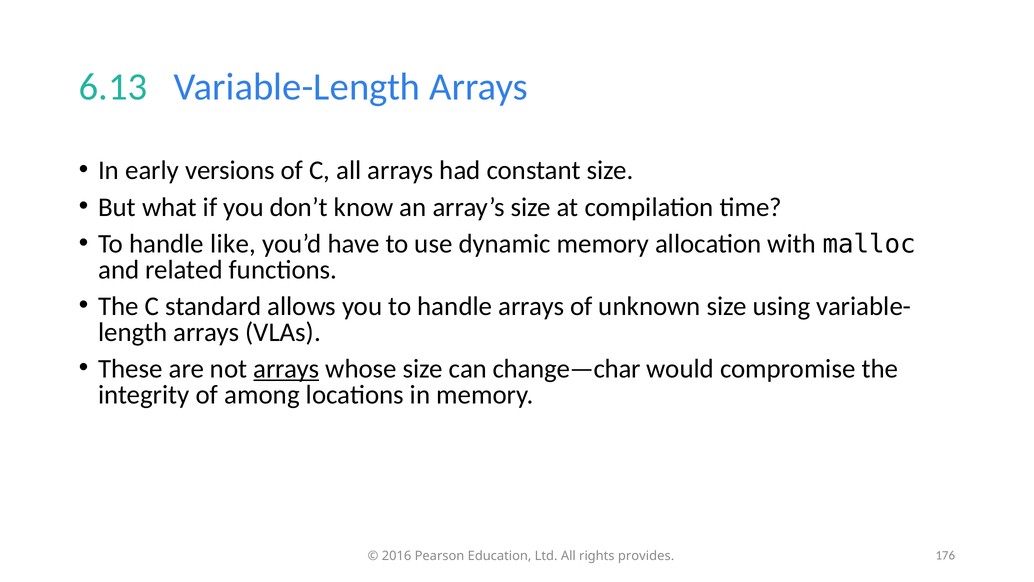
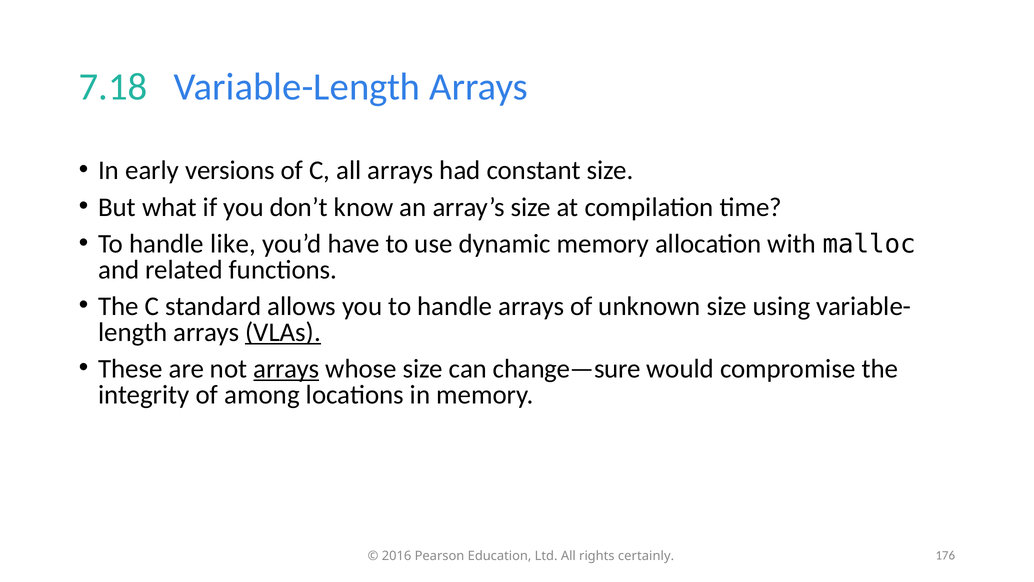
6.13: 6.13 -> 7.18 (113, 87)
VLAs underline: none -> present (283, 332)
change—char: change—char -> change—sure (567, 369)
provides: provides -> certainly (646, 555)
